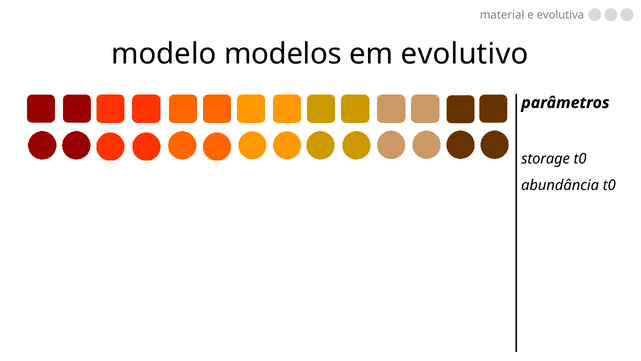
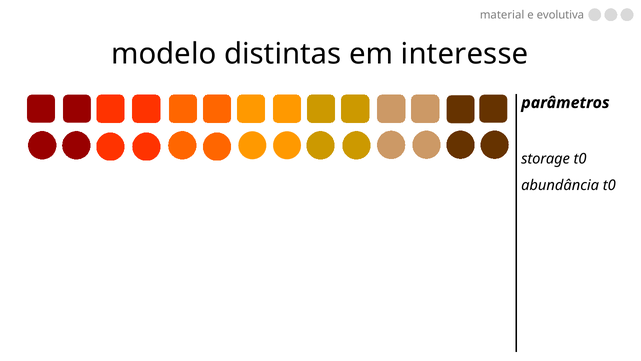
modelos: modelos -> distintas (283, 54)
evolutivo: evolutivo -> interesse (465, 54)
